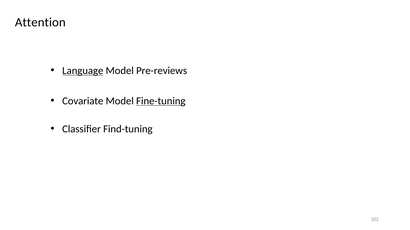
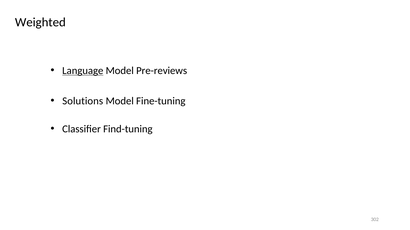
Attention: Attention -> Weighted (40, 23)
Covariate: Covariate -> Solutions (83, 101)
Fine-tuning underline: present -> none (161, 101)
